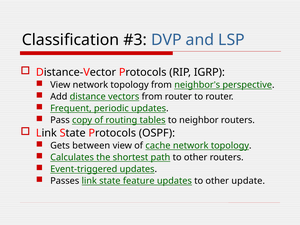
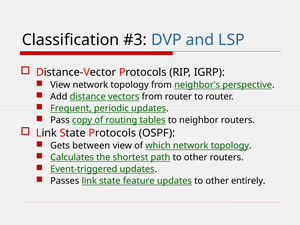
cache: cache -> which (158, 146)
update: update -> entirely (248, 181)
